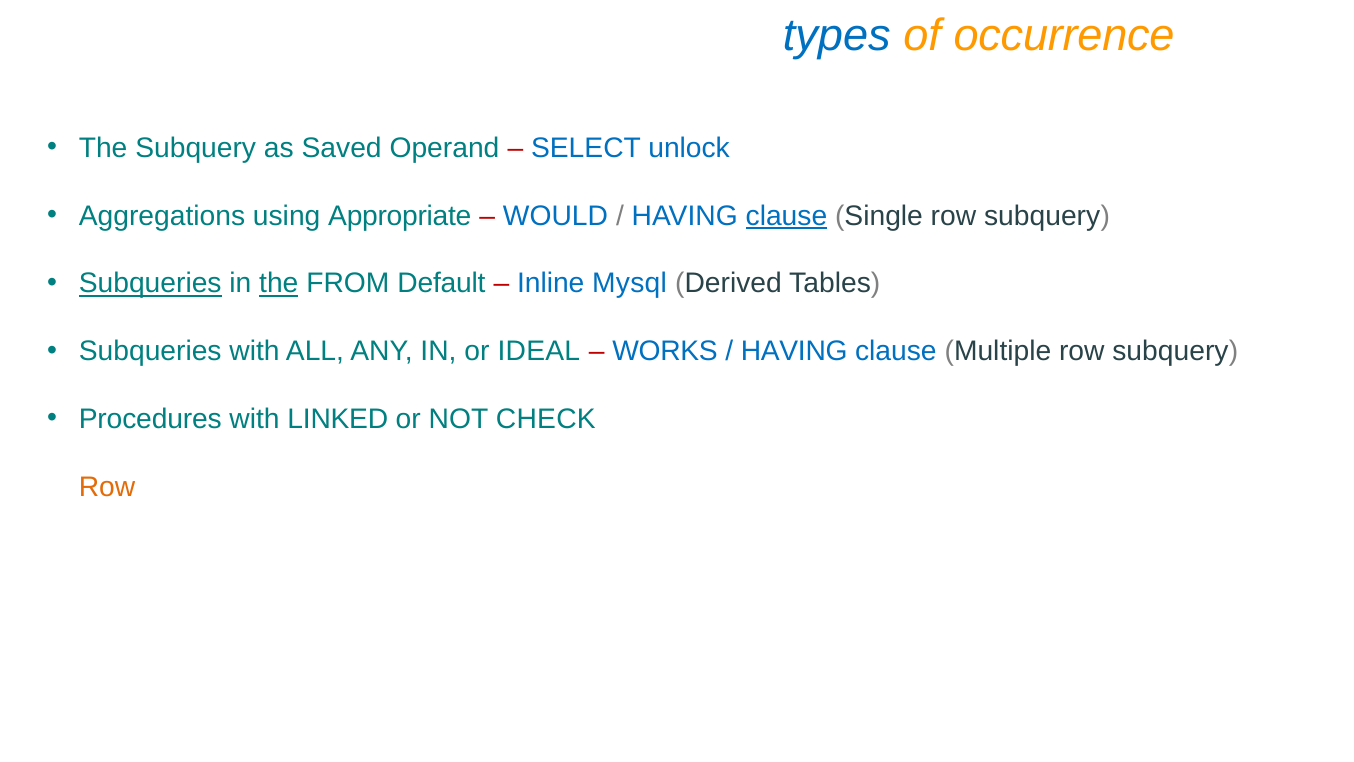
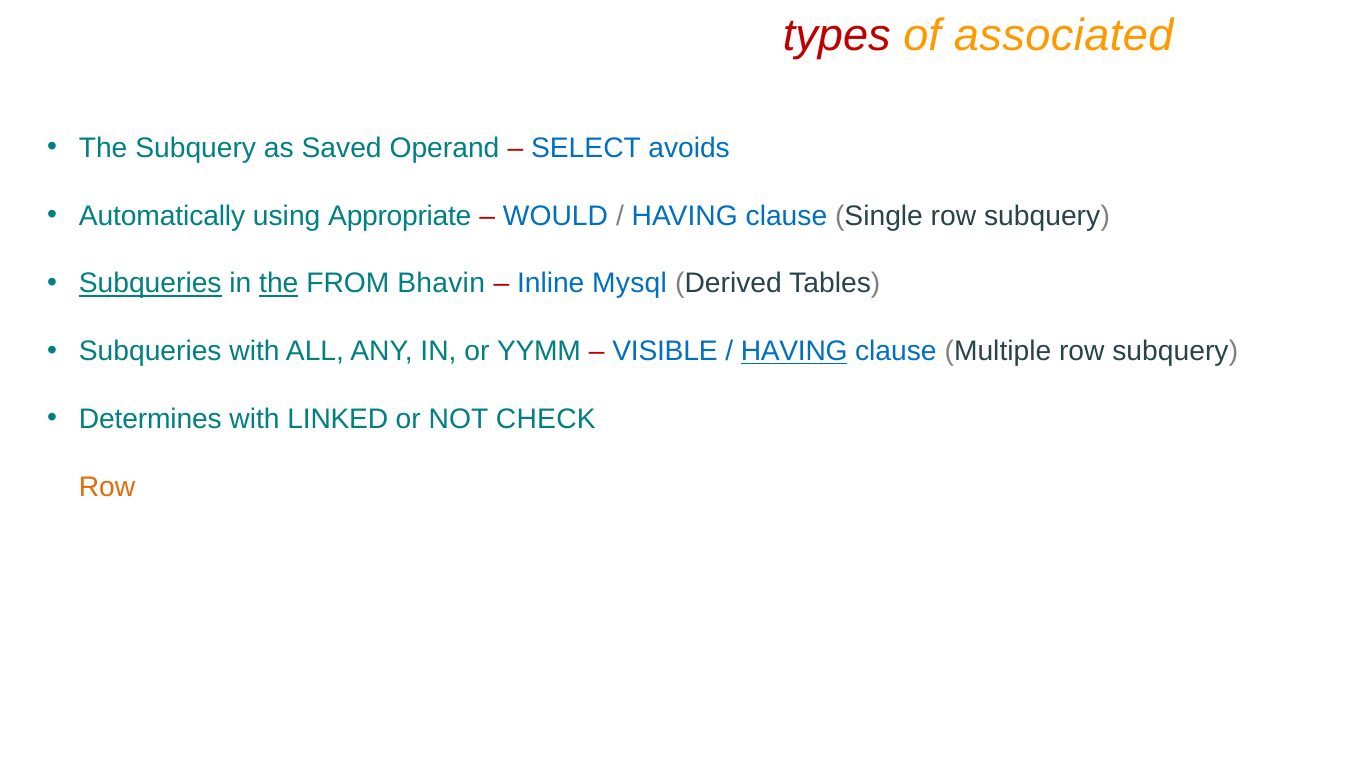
types colour: blue -> red (837, 35)
occurrence: occurrence -> associated (1064, 35)
unlock: unlock -> avoids (689, 148)
Aggregations: Aggregations -> Automatically (162, 216)
clause underline: present -> none (786, 216)
Default: Default -> Bhavin (441, 283)
IDEAL: IDEAL -> YYMM (539, 351)
WORKS: WORKS -> VISIBLE (665, 351)
HAVING underline: none -> present (794, 351)
Procedures: Procedures -> Determines (150, 419)
